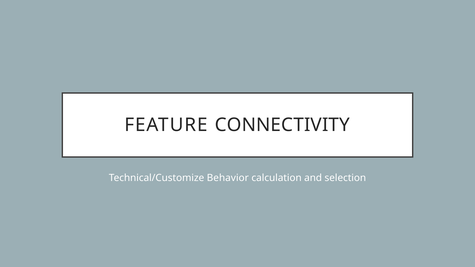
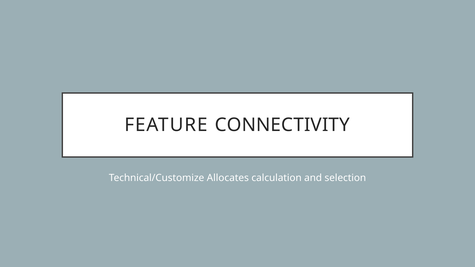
Behavior: Behavior -> Allocates (228, 178)
